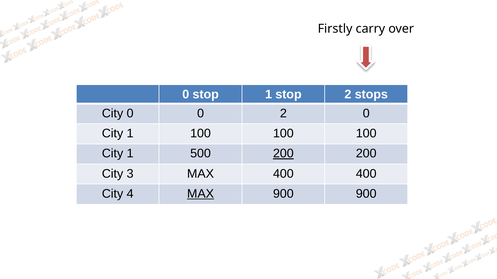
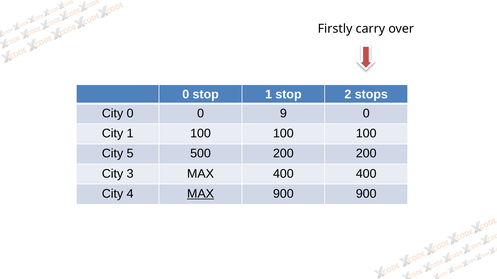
0 2: 2 -> 9 (283, 114)
1: 1 -> 5 (130, 154)
200 underline: present -> none (283, 154)
